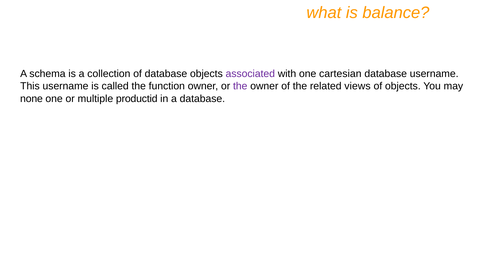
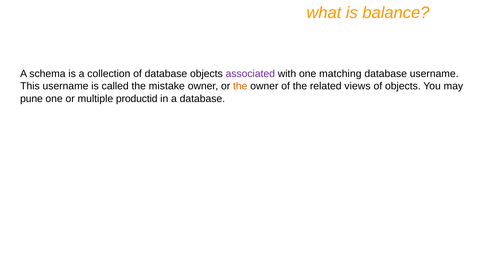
cartesian: cartesian -> matching (340, 74)
function: function -> mistake (167, 86)
the colour: purple -> orange (240, 86)
none: none -> pune (31, 99)
